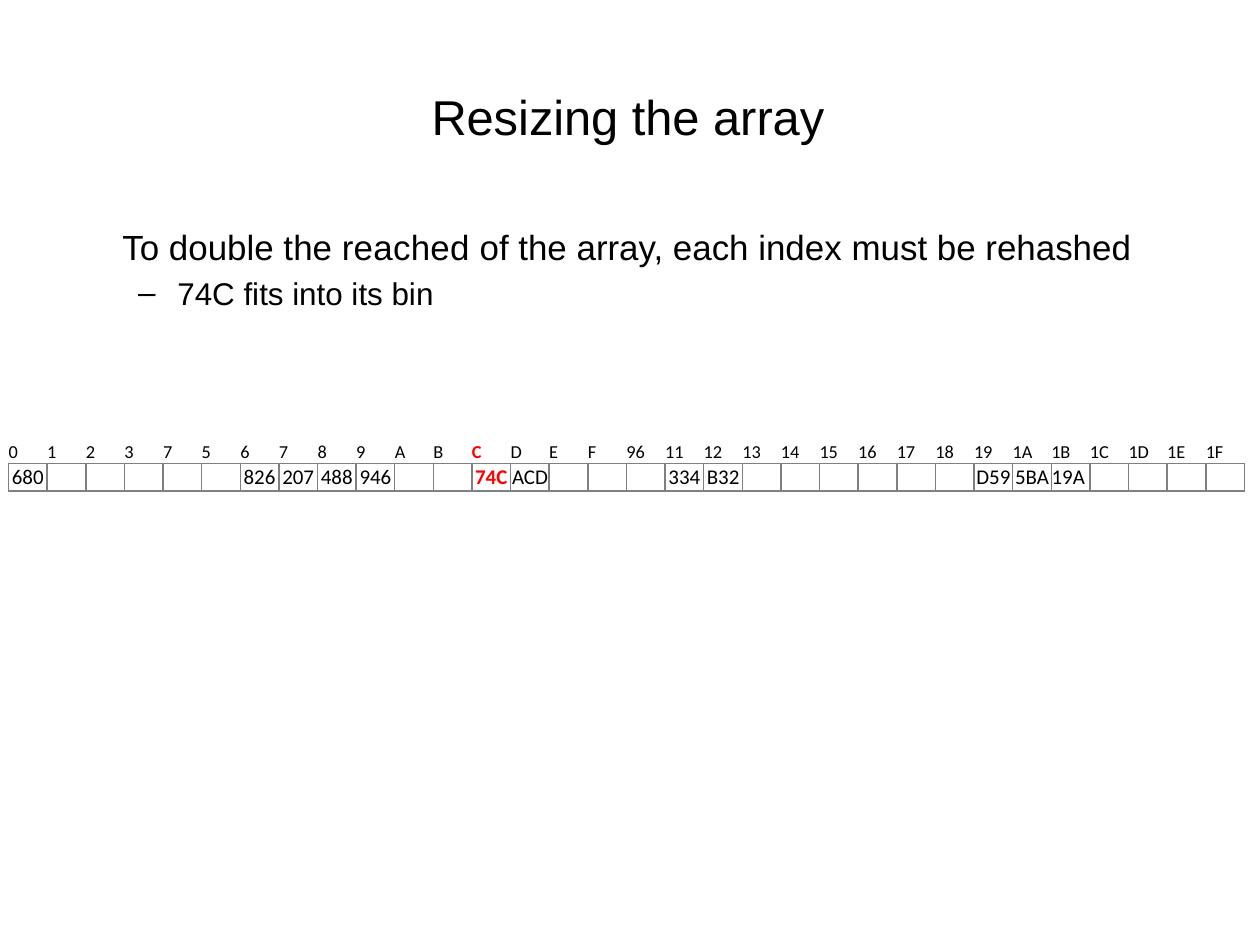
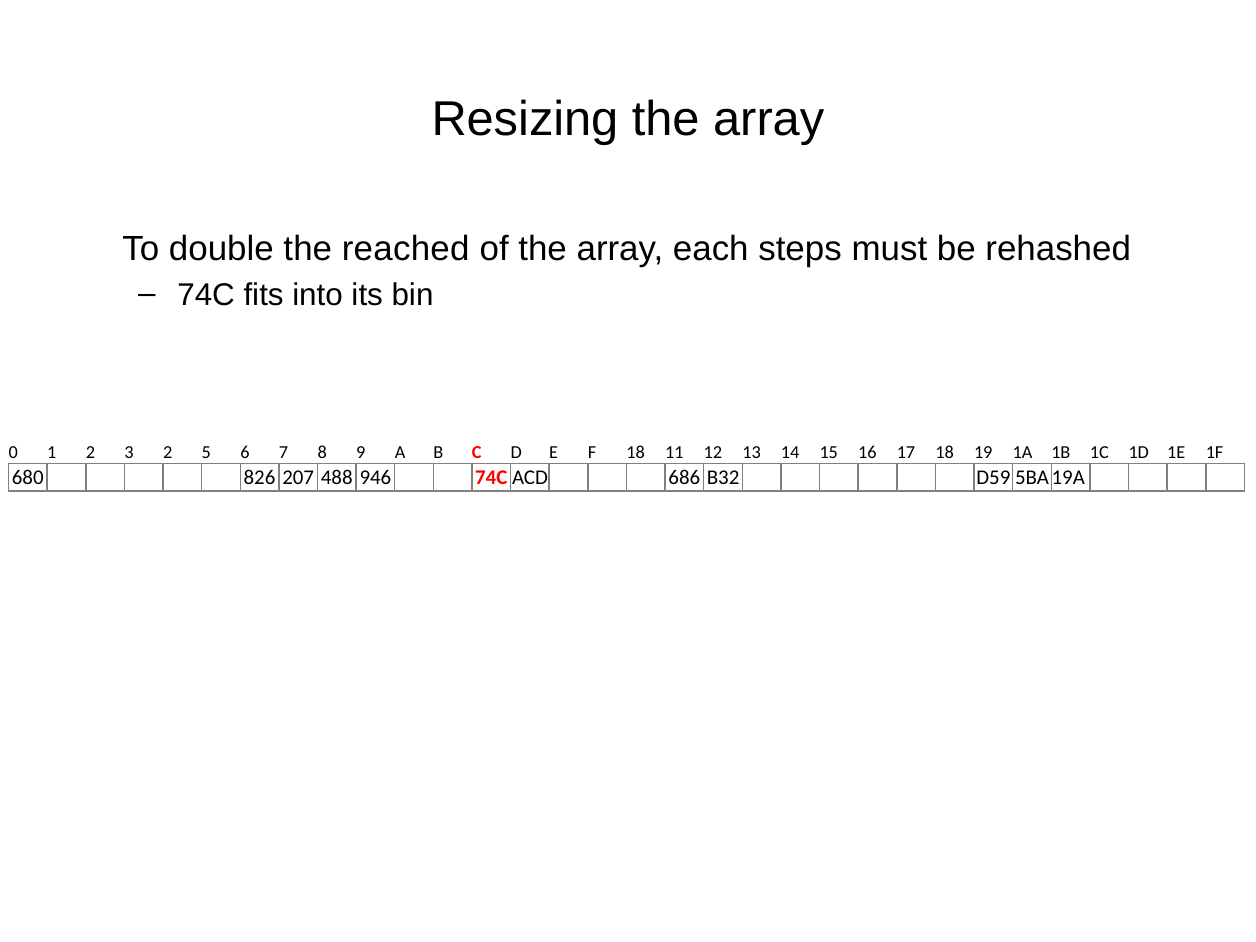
index: index -> steps (800, 249)
3 7: 7 -> 2 (168, 453)
F 96: 96 -> 18 (636, 453)
334: 334 -> 686 (684, 477)
